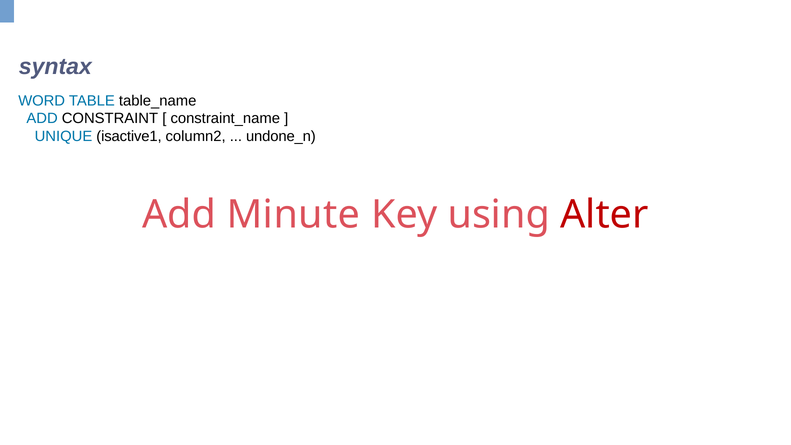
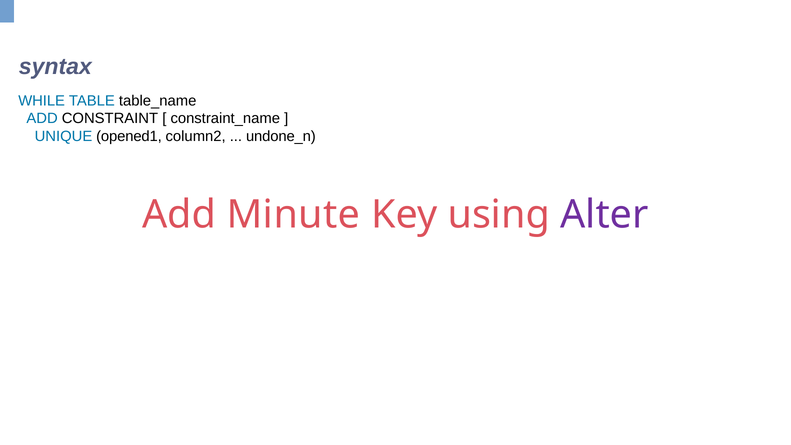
WORD: WORD -> WHILE (42, 101)
isactive1: isactive1 -> opened1 (129, 136)
Alter colour: red -> purple (604, 214)
